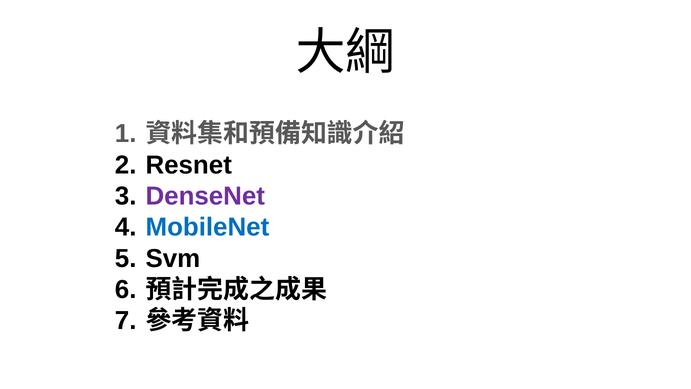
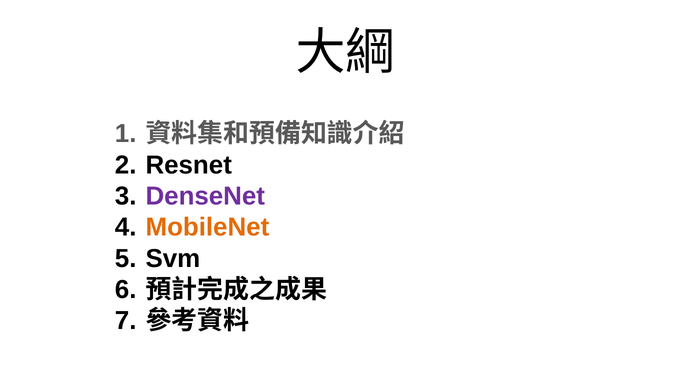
MobileNet colour: blue -> orange (207, 227)
